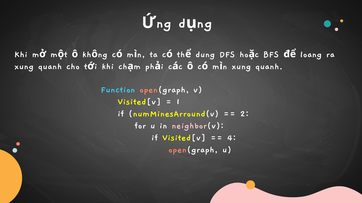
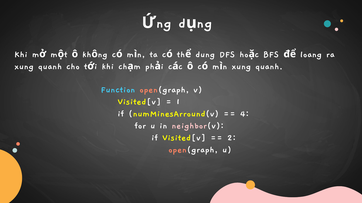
2: 2 -> 4 (244, 114)
4: 4 -> 2 (232, 138)
